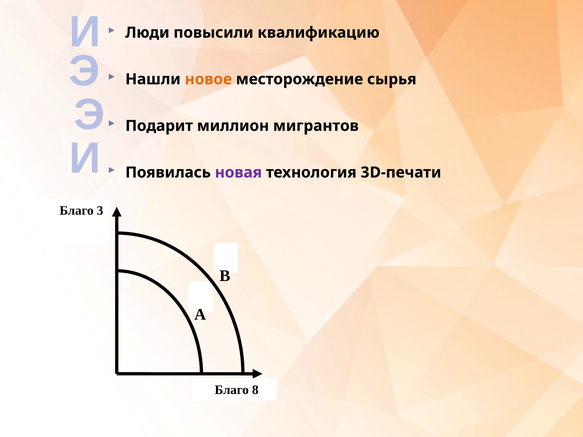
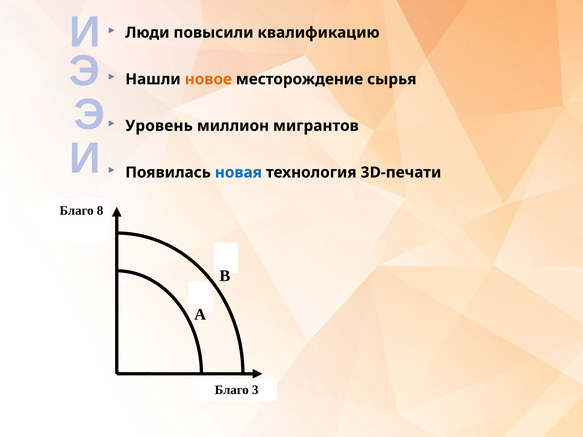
Подарит: Подарит -> Уровень (159, 126)
новая colour: purple -> blue (238, 173)
3: 3 -> 8 (100, 211)
8: 8 -> 3 (255, 390)
